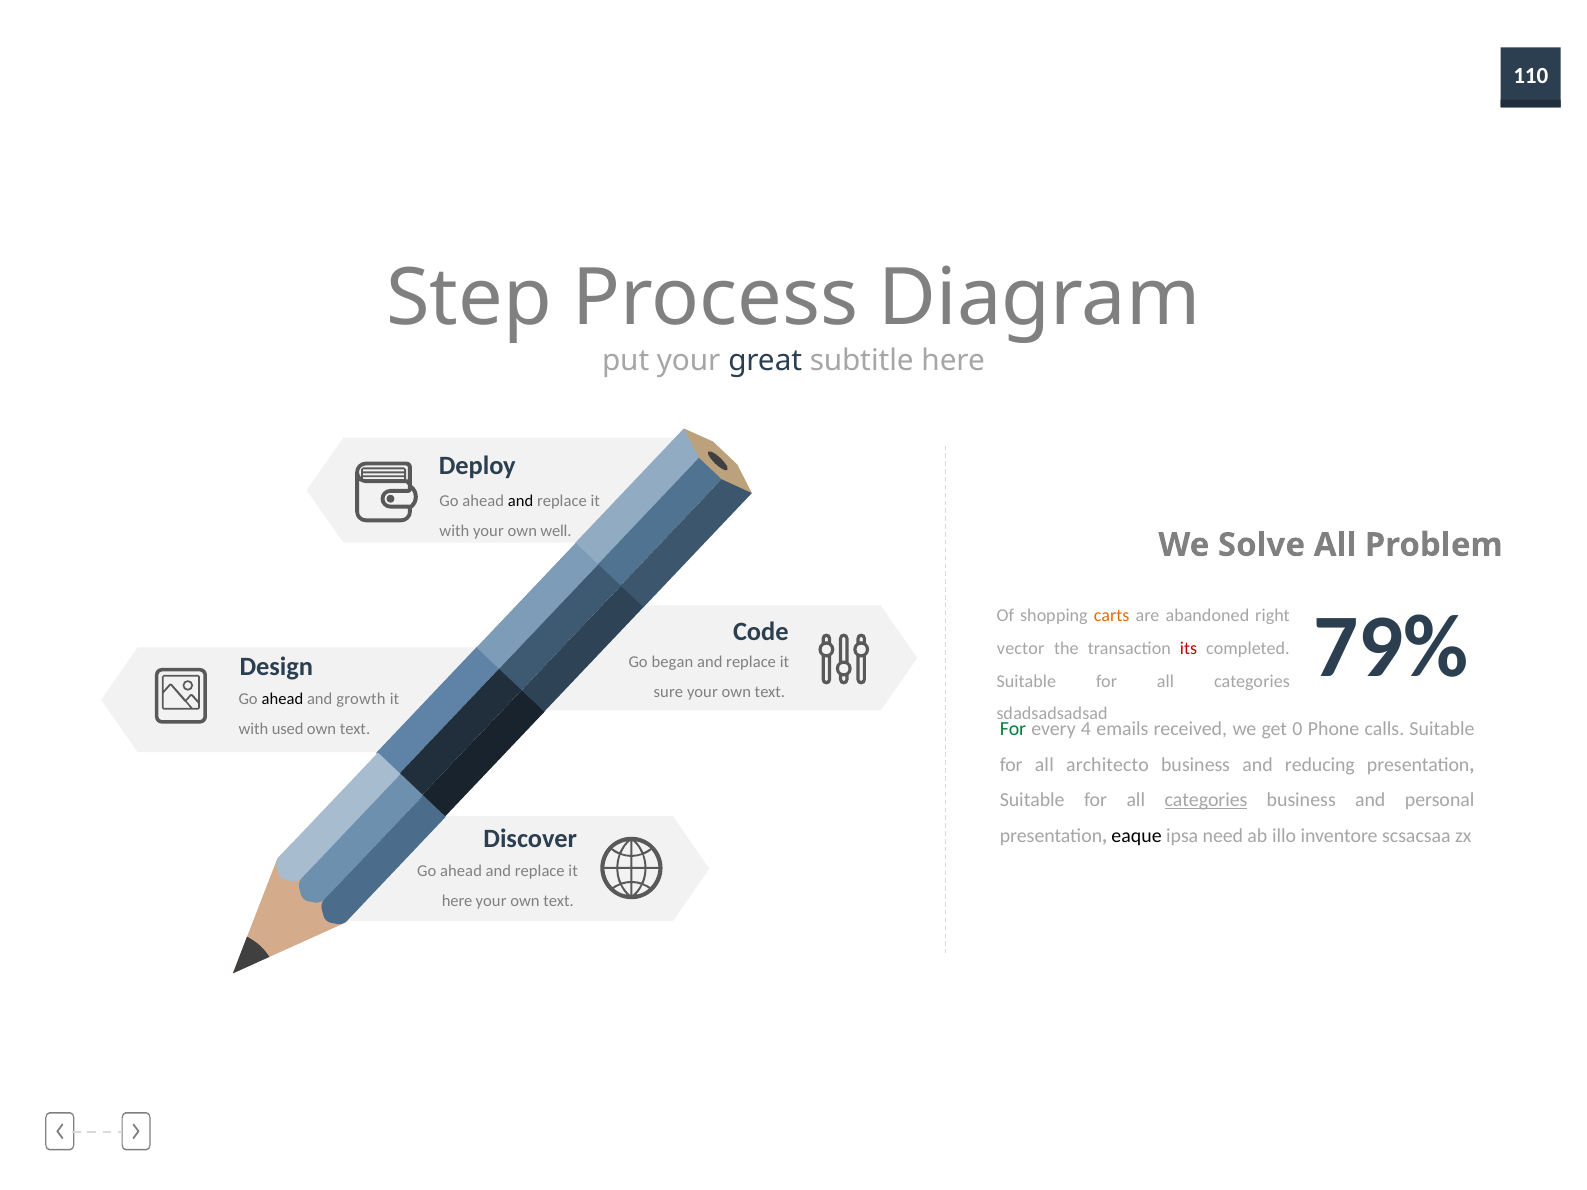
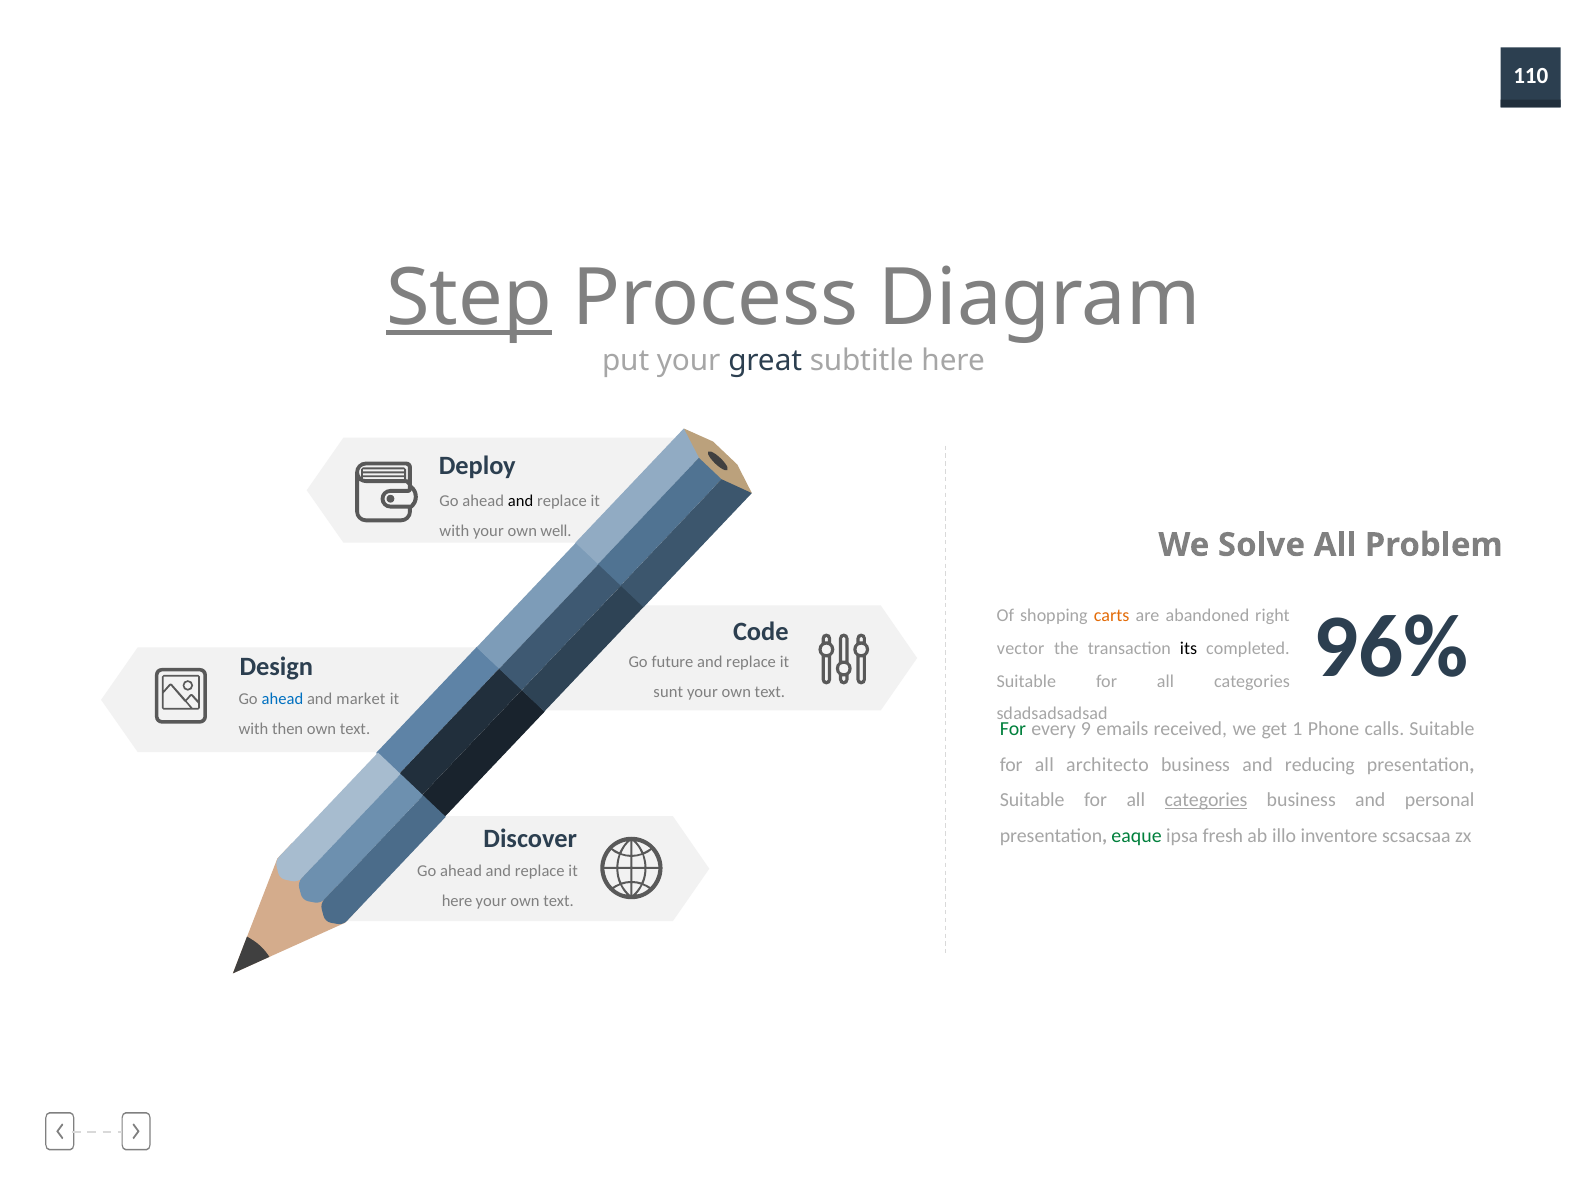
Step underline: none -> present (469, 298)
79%: 79% -> 96% (1391, 647)
its colour: red -> black (1189, 649)
began: began -> future (673, 662)
sure: sure -> sunt (668, 692)
ahead colour: black -> blue (282, 699)
growth: growth -> market (361, 699)
4: 4 -> 9 (1086, 729)
0: 0 -> 1 (1297, 729)
used: used -> then (288, 729)
eaque colour: black -> green (1137, 836)
need: need -> fresh (1223, 836)
